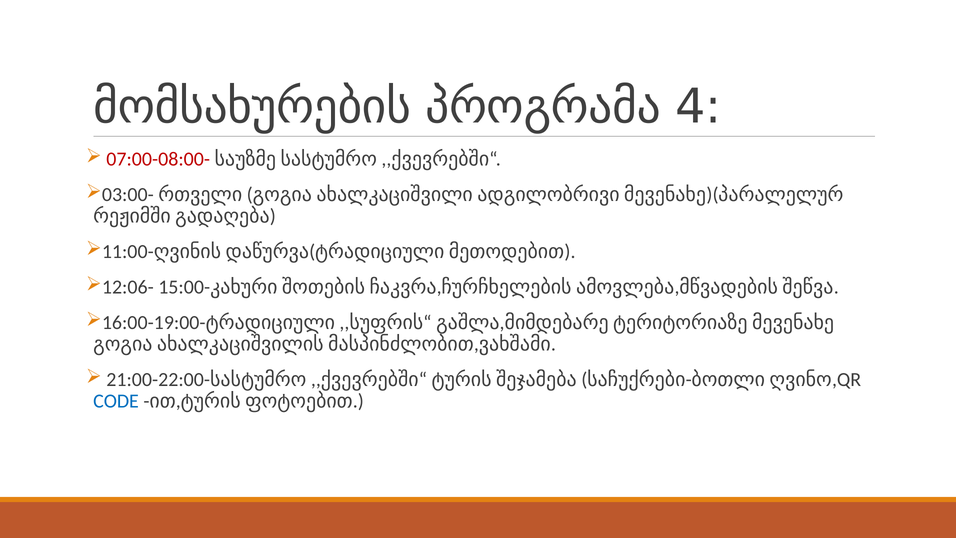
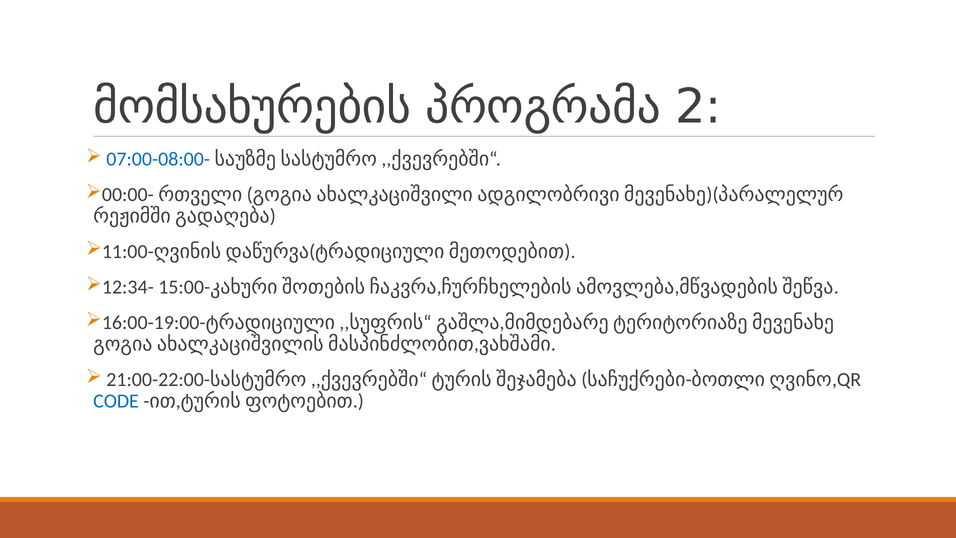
4: 4 -> 2 (698, 107)
07:00-08:00- colour: red -> blue (158, 159)
03:00-: 03:00- -> 00:00- (128, 194)
12:06-: 12:06- -> 12:34- (128, 287)
